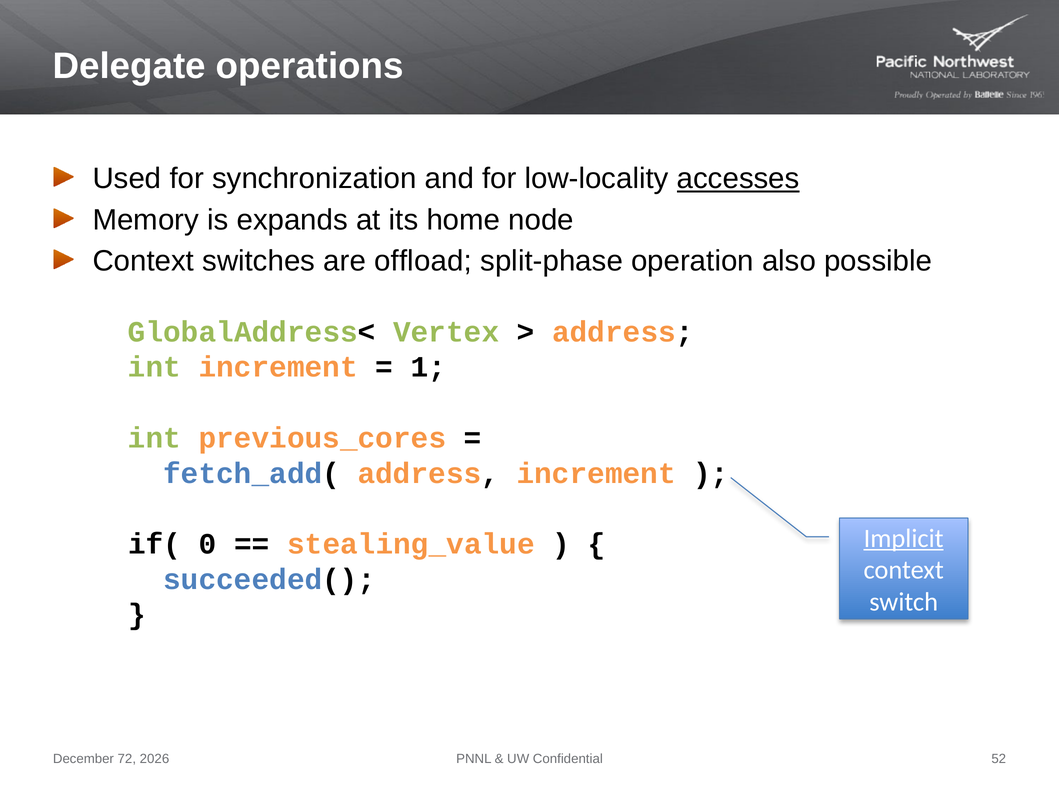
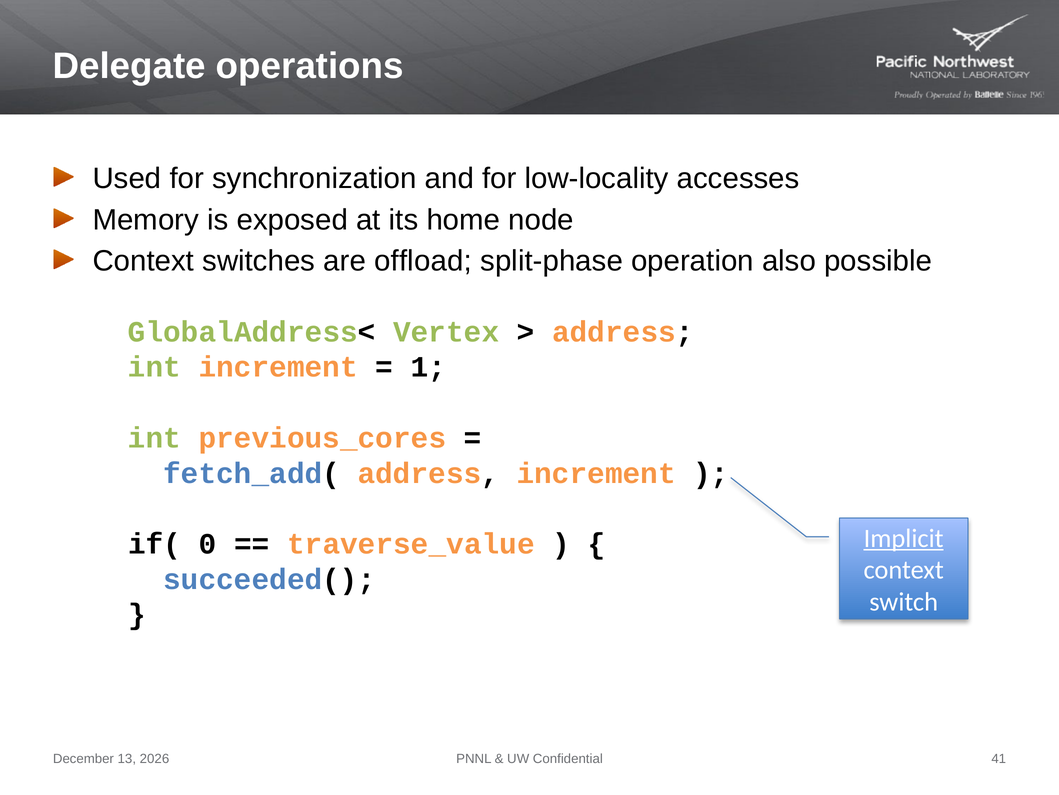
accesses underline: present -> none (738, 179)
expands: expands -> exposed (292, 220)
stealing_value: stealing_value -> traverse_value (411, 543)
72: 72 -> 13 (127, 758)
52: 52 -> 41 (999, 758)
